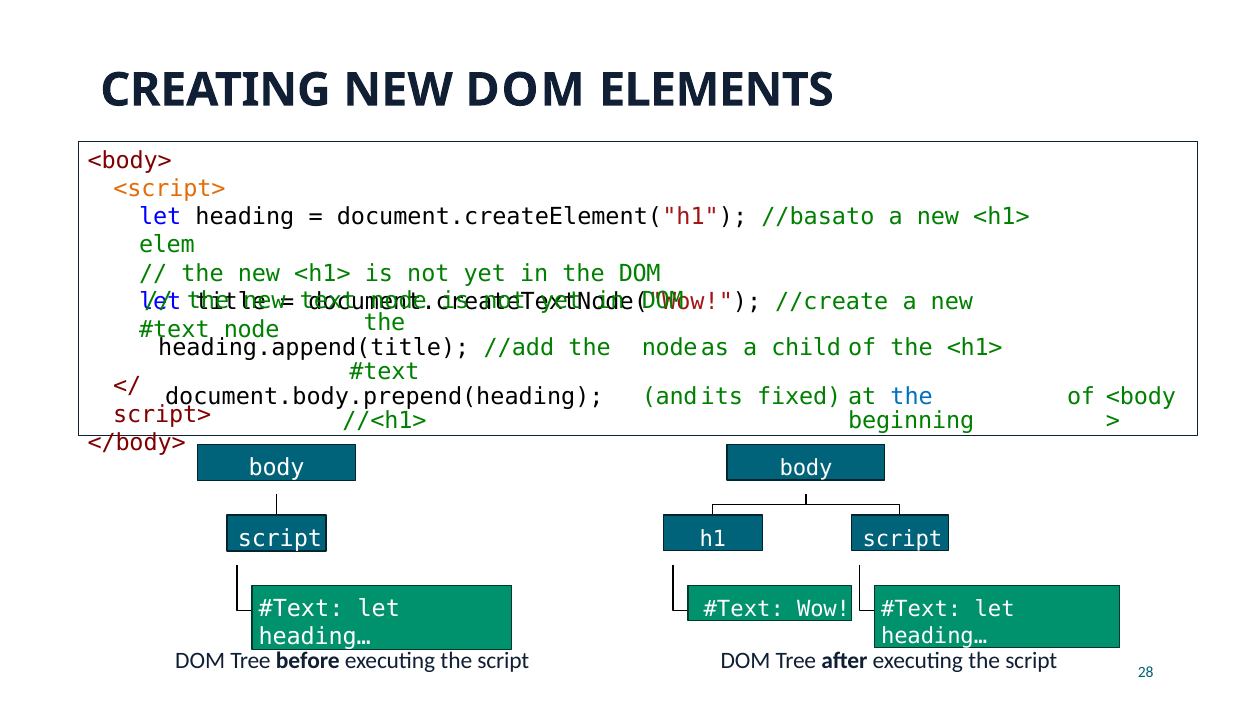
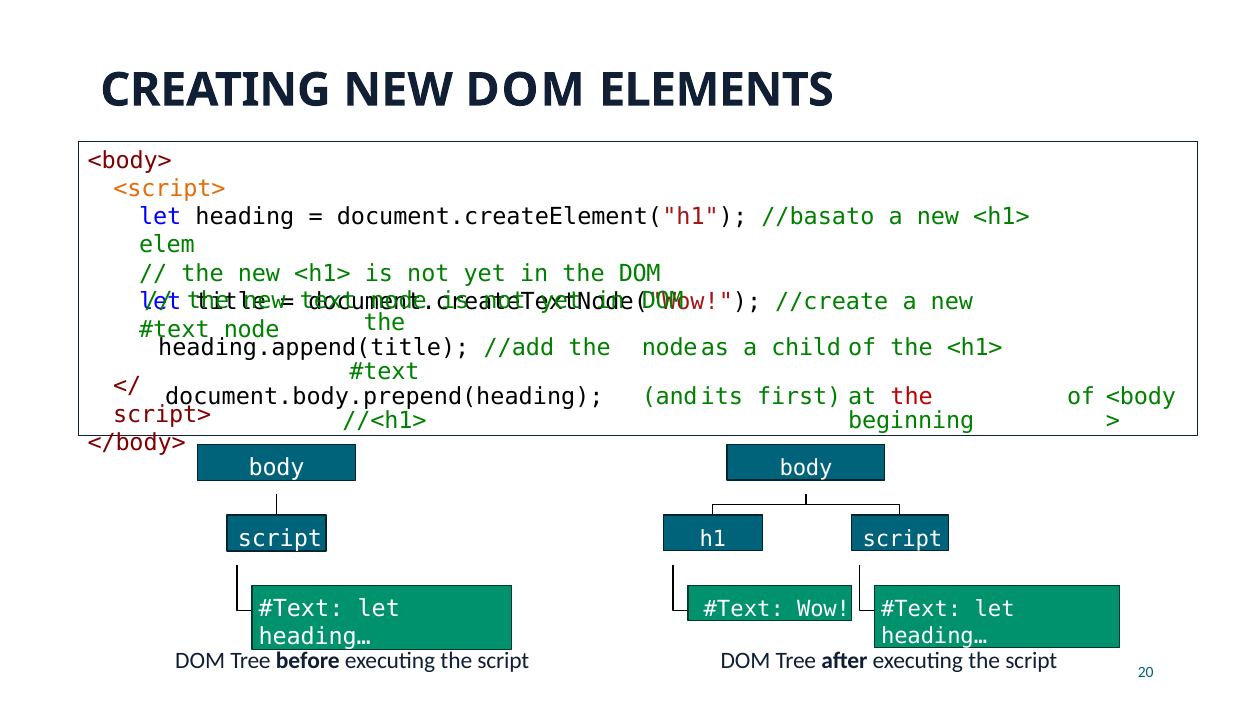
fixed: fixed -> first (799, 397)
the colour: blue -> red (912, 397)
28: 28 -> 20 (1146, 673)
